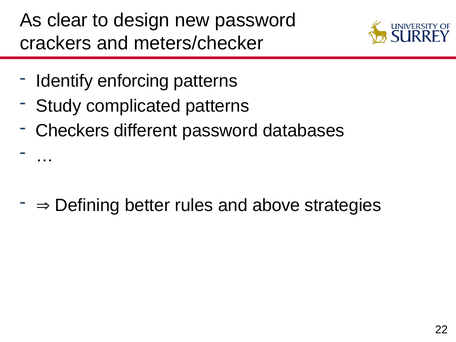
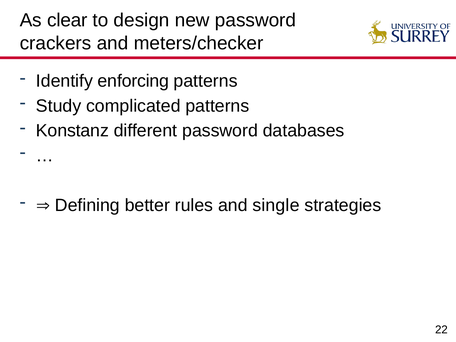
Checkers: Checkers -> Konstanz (72, 131)
above: above -> single (276, 205)
